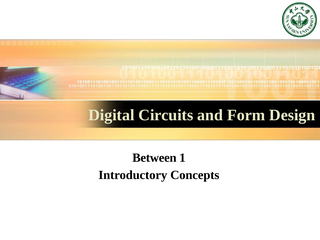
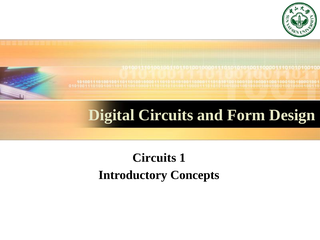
Between: Between -> Circuits (154, 158)
